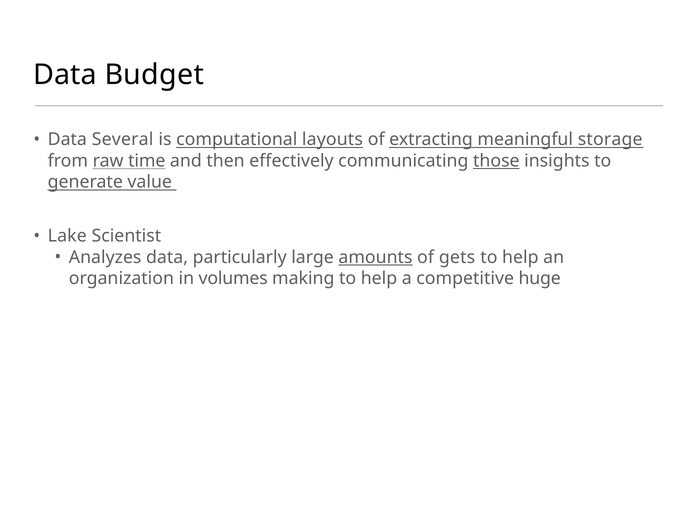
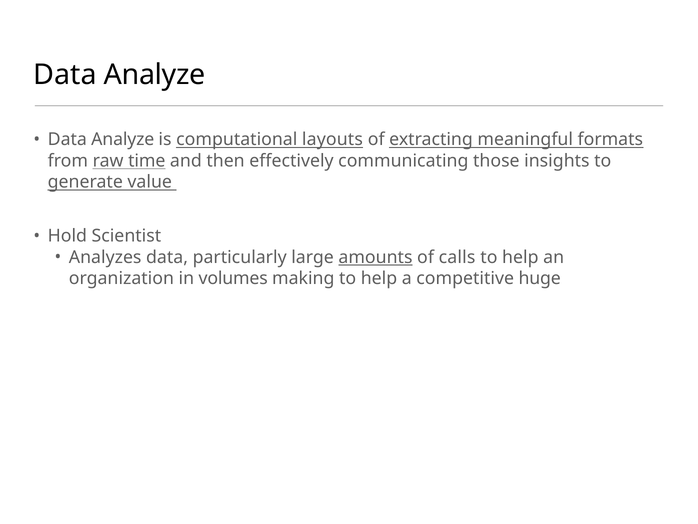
Budget: Budget -> Analyze (155, 75)
Several: Several -> Analyze (123, 139)
storage: storage -> formats (610, 139)
those underline: present -> none (496, 161)
Lake: Lake -> Hold (67, 236)
gets: gets -> calls (457, 257)
